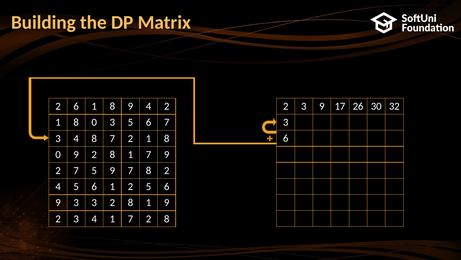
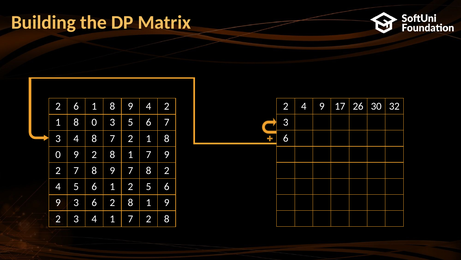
3: 3 -> 4 (304, 106)
2 7 5: 5 -> 8 (94, 170)
9 3 3: 3 -> 6 (94, 202)
